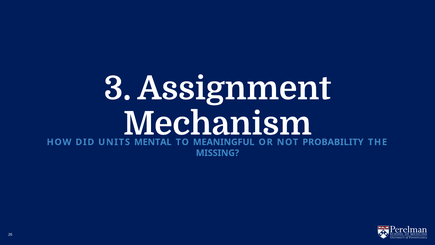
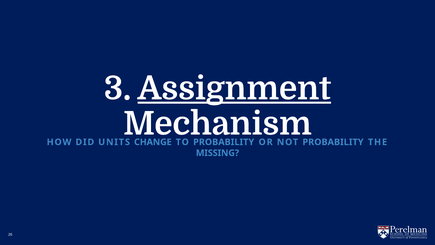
Assignment underline: none -> present (234, 88)
MENTAL: MENTAL -> CHANGE (153, 142)
TO MEANINGFUL: MEANINGFUL -> PROBABILITY (224, 142)
